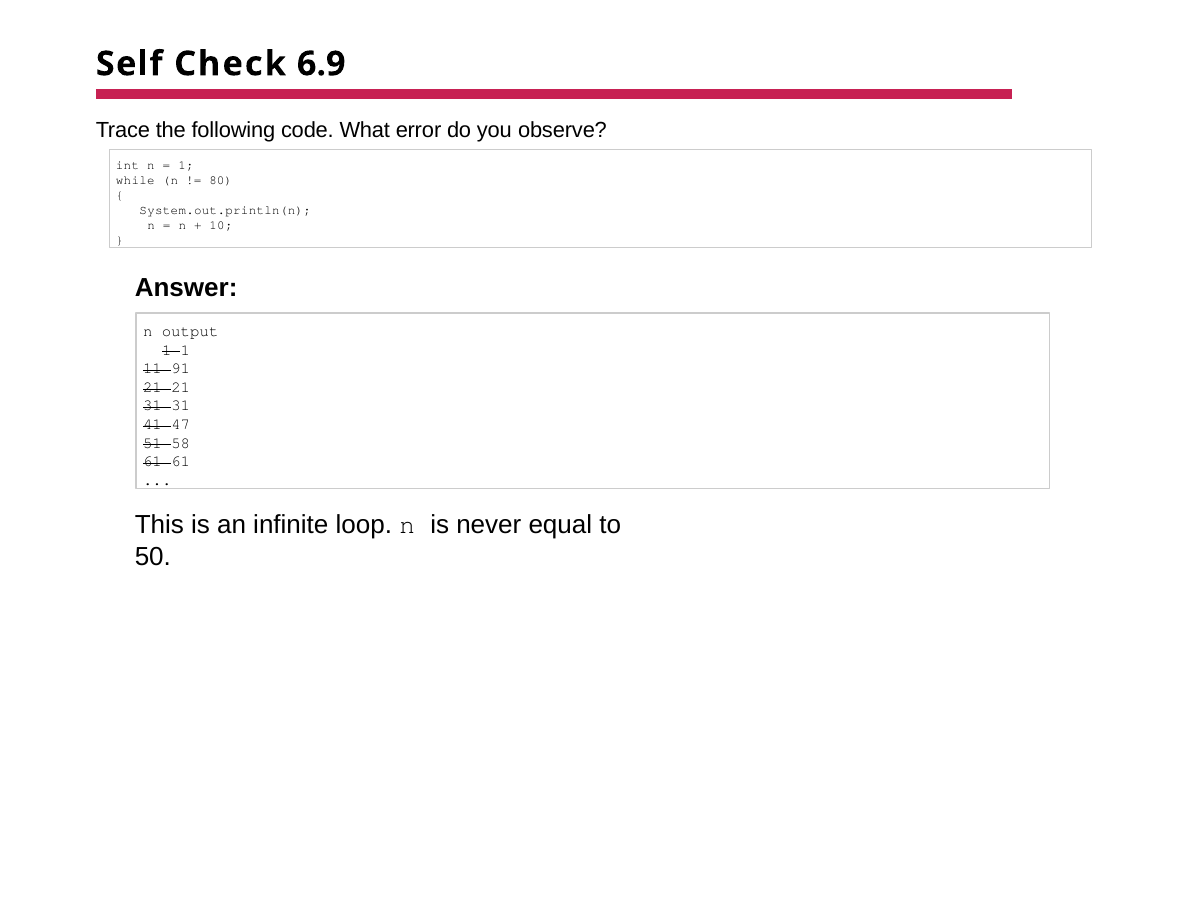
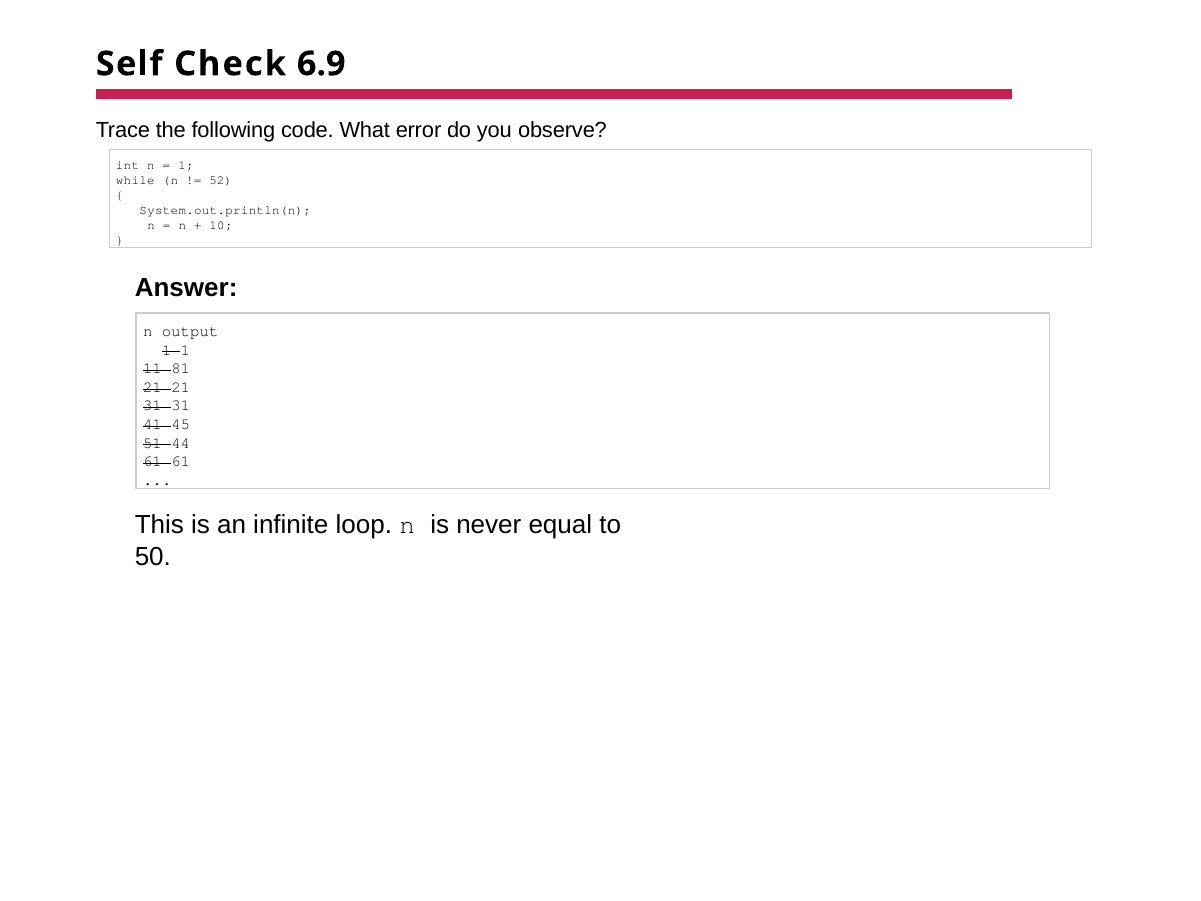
80: 80 -> 52 (221, 180)
91: 91 -> 81 (181, 368)
47: 47 -> 45 (181, 424)
58: 58 -> 44 (181, 443)
